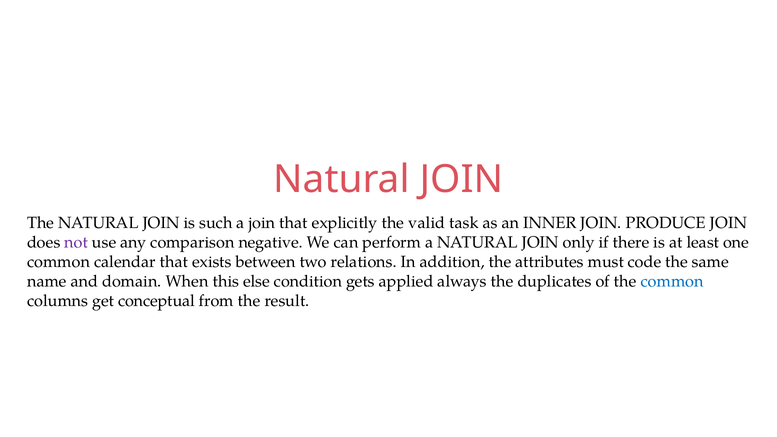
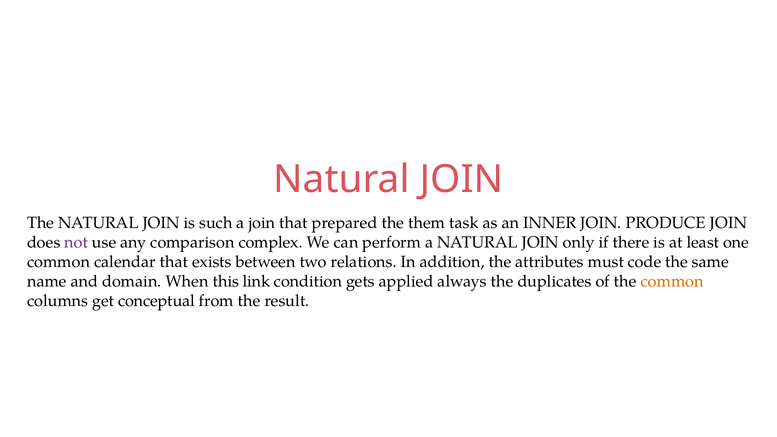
explicitly: explicitly -> prepared (345, 223)
valid: valid -> them (427, 223)
negative: negative -> complex (271, 242)
else: else -> link (256, 281)
common colour: blue -> orange (672, 281)
